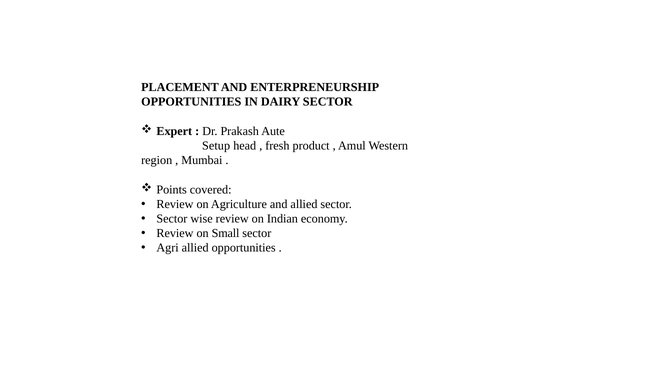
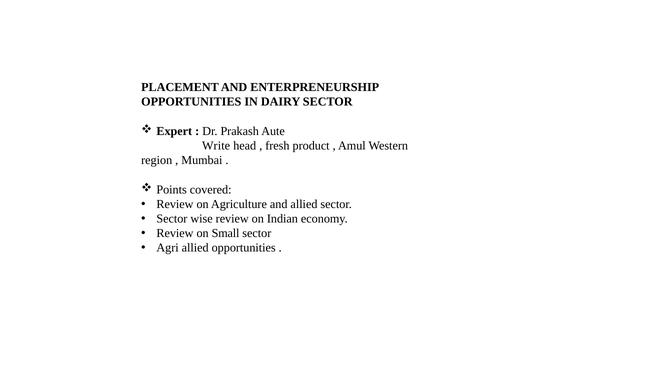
Setup: Setup -> Write (216, 146)
